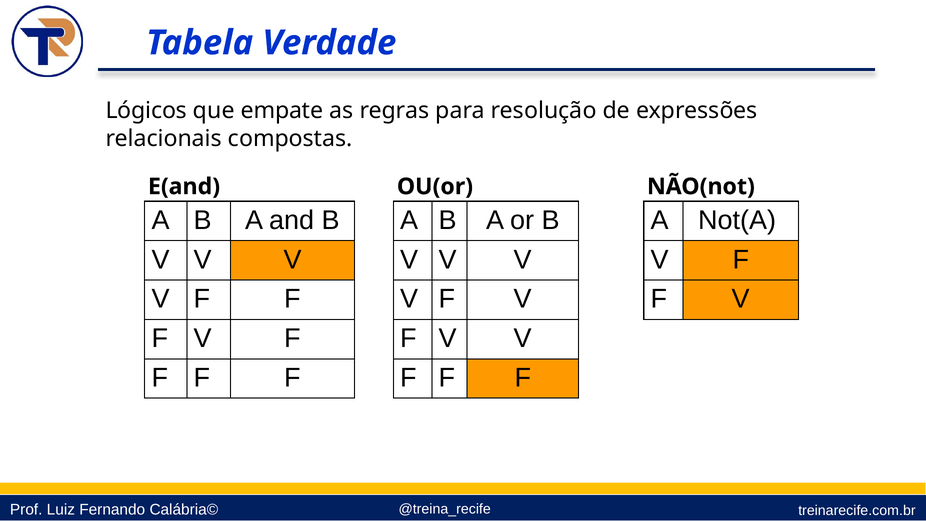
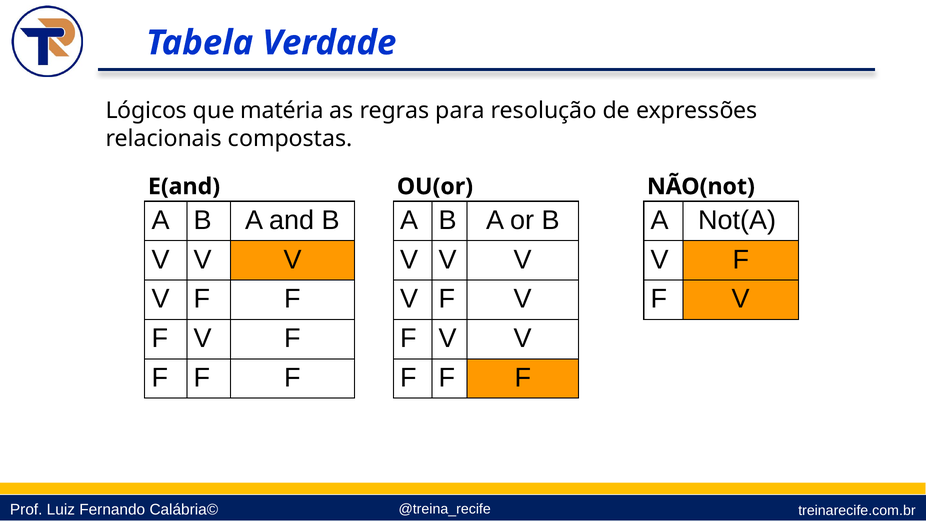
empate: empate -> matéria (282, 111)
